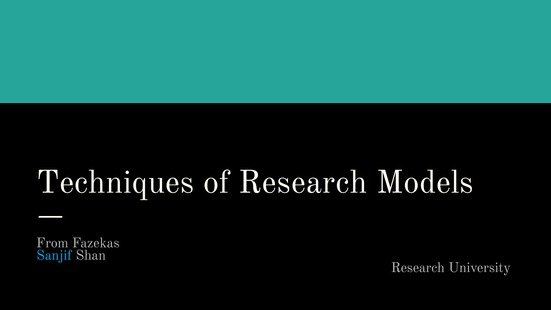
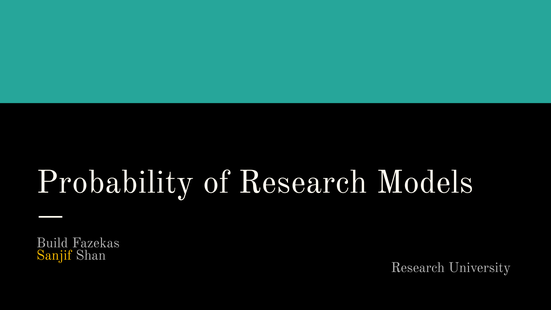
Techniques: Techniques -> Probability (115, 182)
From: From -> Build (52, 243)
Sanjif colour: light blue -> yellow (54, 255)
